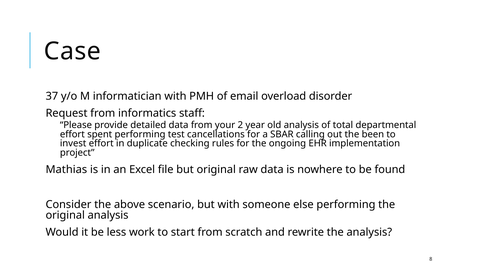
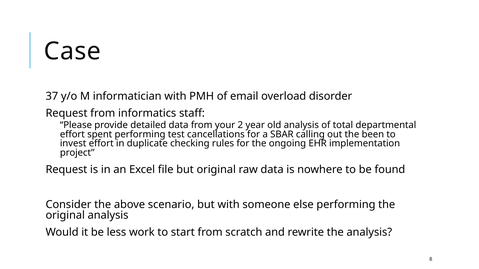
Mathias: Mathias -> Request (66, 170)
